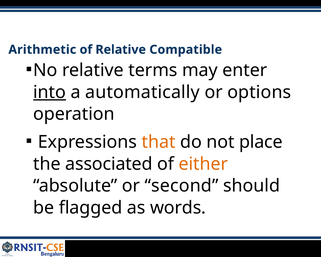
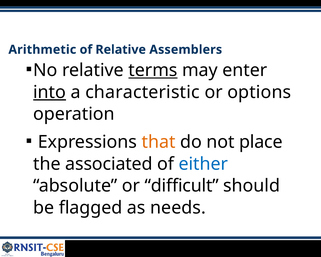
Compatible: Compatible -> Assemblers (186, 50)
terms underline: none -> present (153, 70)
automatically: automatically -> characteristic (142, 92)
either colour: orange -> blue (203, 164)
second: second -> difficult (182, 186)
words: words -> needs (178, 207)
